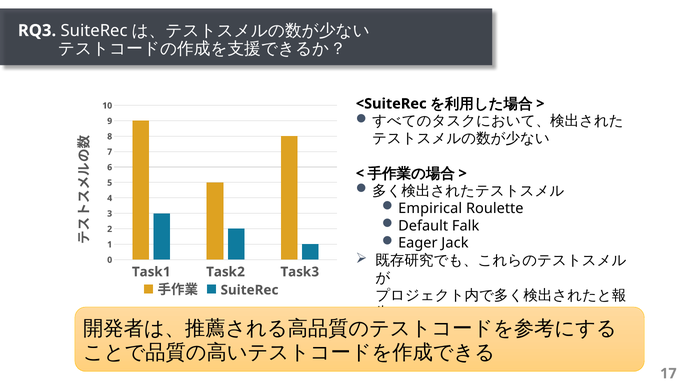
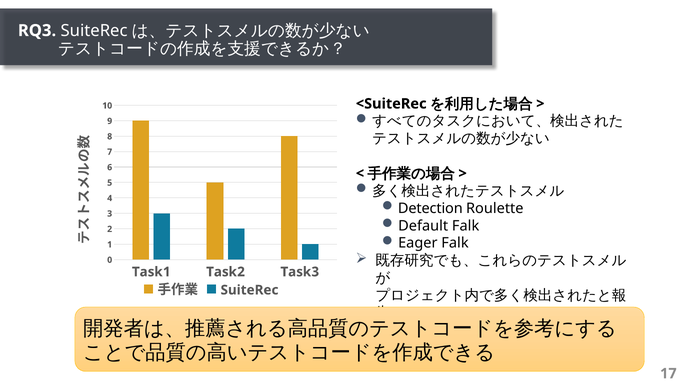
Empirical: Empirical -> Detection (430, 208)
Eager Jack: Jack -> Falk (455, 243)
